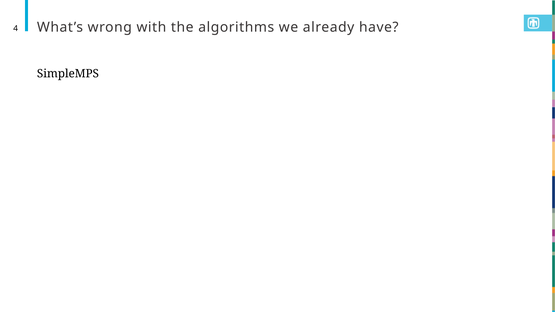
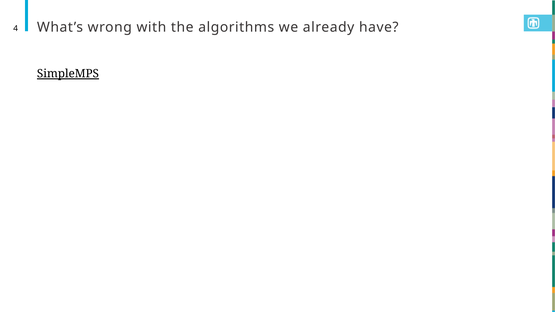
SimpleMPS underline: none -> present (68, 74)
